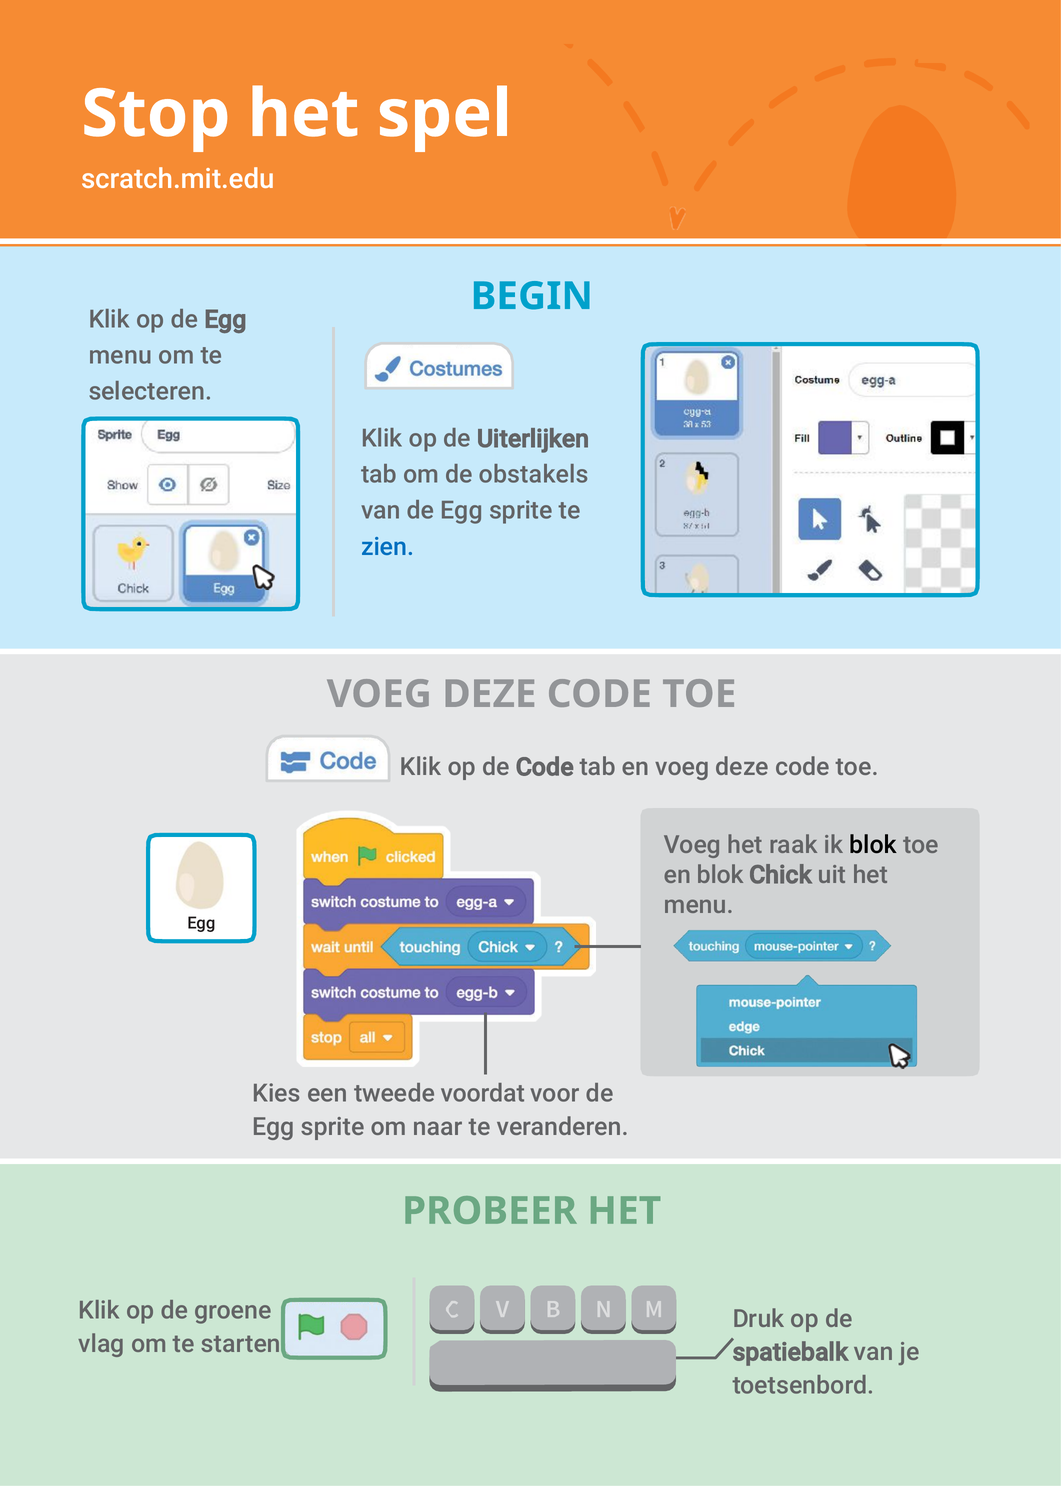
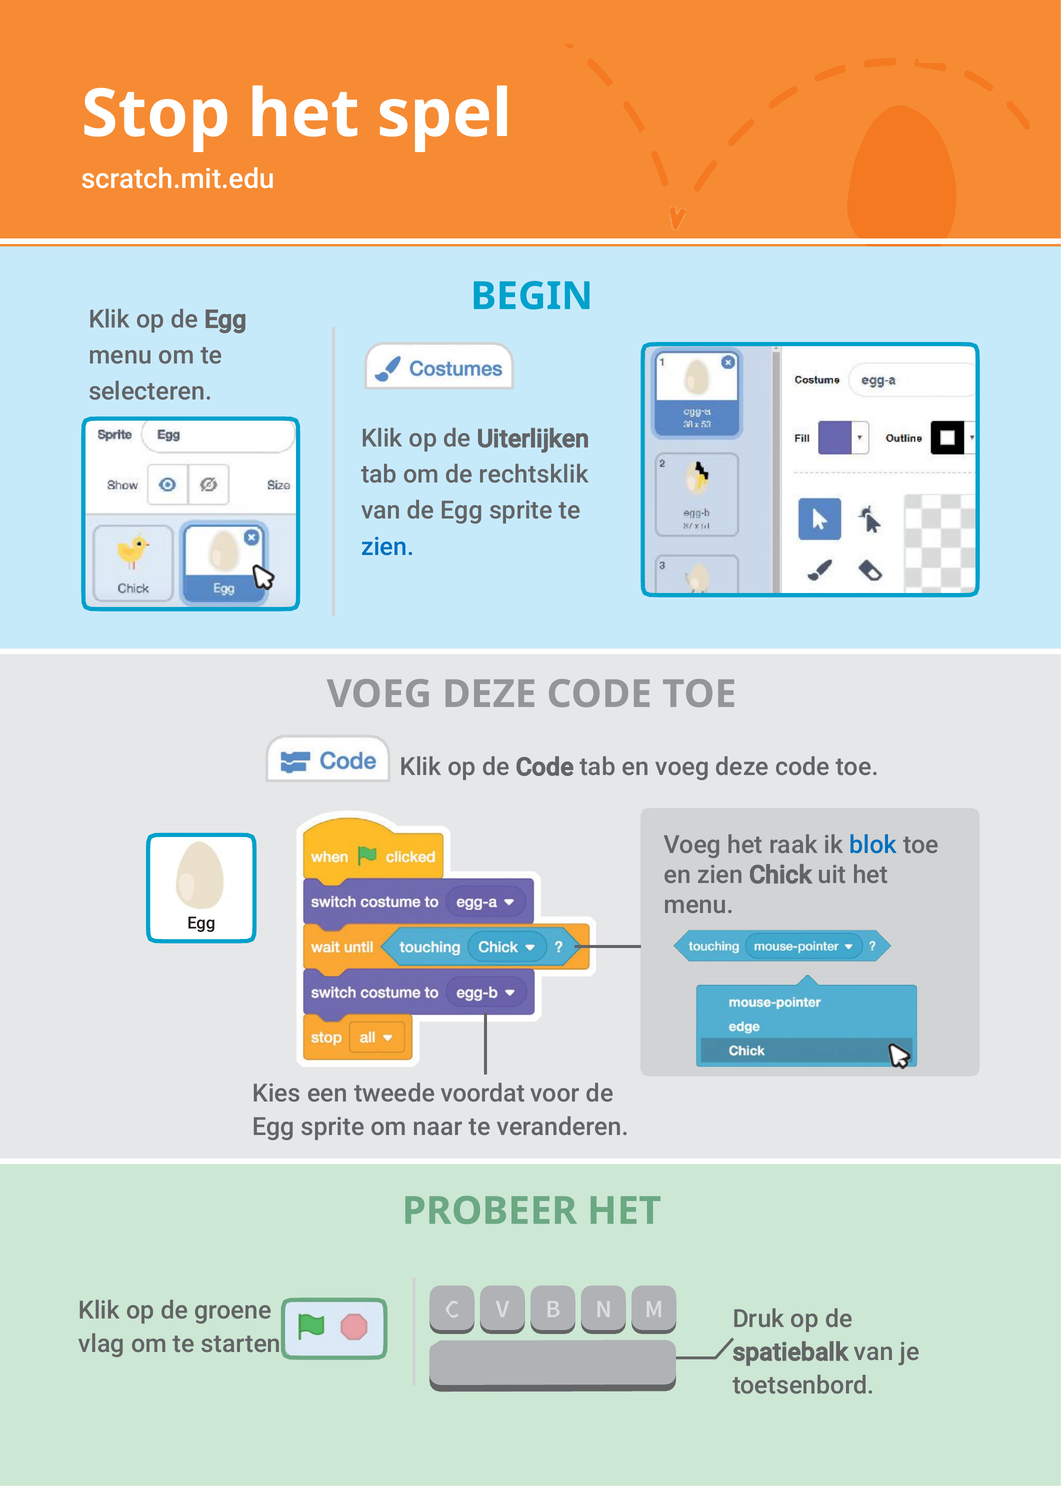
obstakels: obstakels -> rechtsklik (534, 475)
blok colour: black -> blue (873, 845)
en blok: blok -> zien (720, 875)
